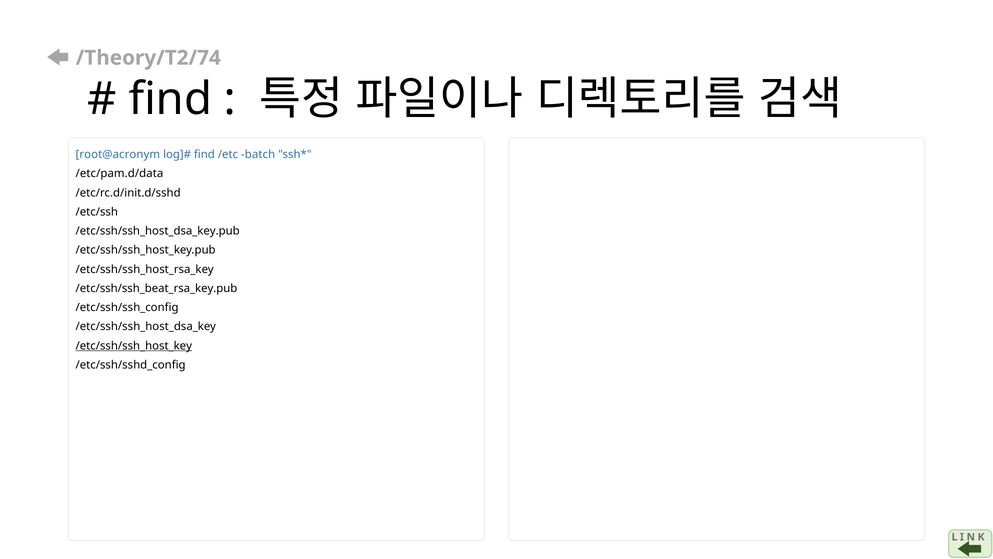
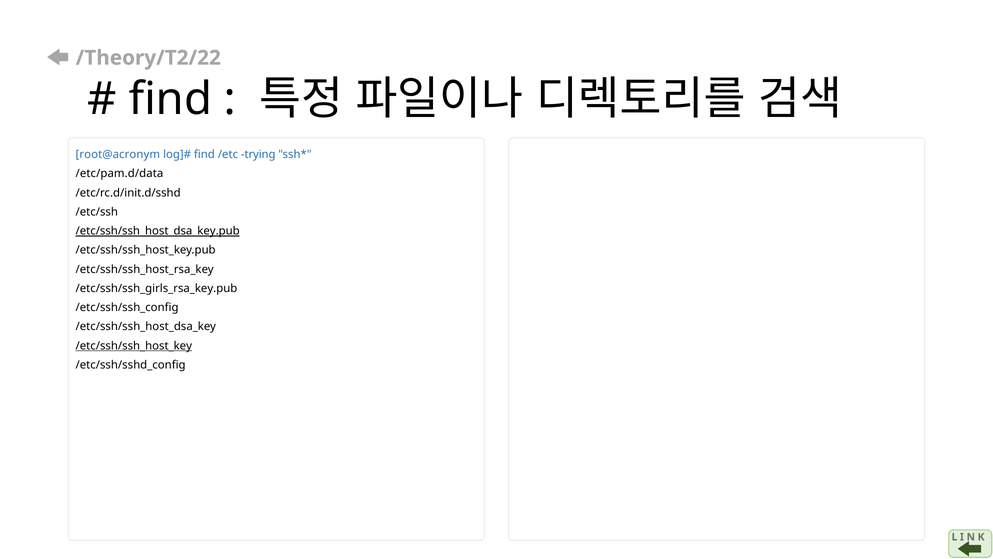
/Theory/T2/74: /Theory/T2/74 -> /Theory/T2/22 (148, 58)
batch: batch -> trying (258, 154)
/etc/ssh/ssh_host_dsa_key.pub underline: none -> present (158, 231)
/etc/ssh/ssh_beat_rsa_key.pub: /etc/ssh/ssh_beat_rsa_key.pub -> /etc/ssh/ssh_girls_rsa_key.pub (156, 288)
